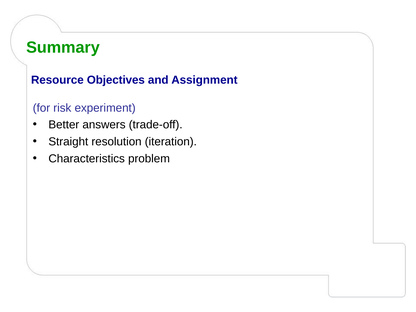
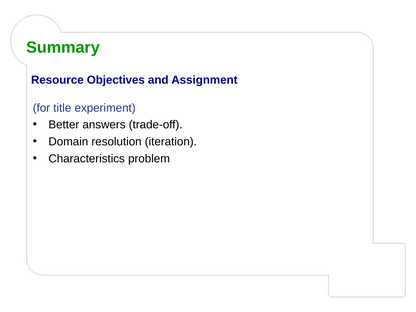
risk: risk -> title (62, 108)
Straight: Straight -> Domain (68, 142)
